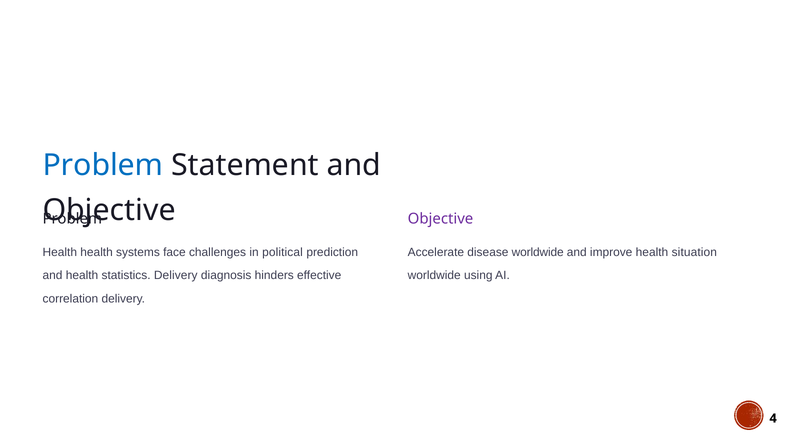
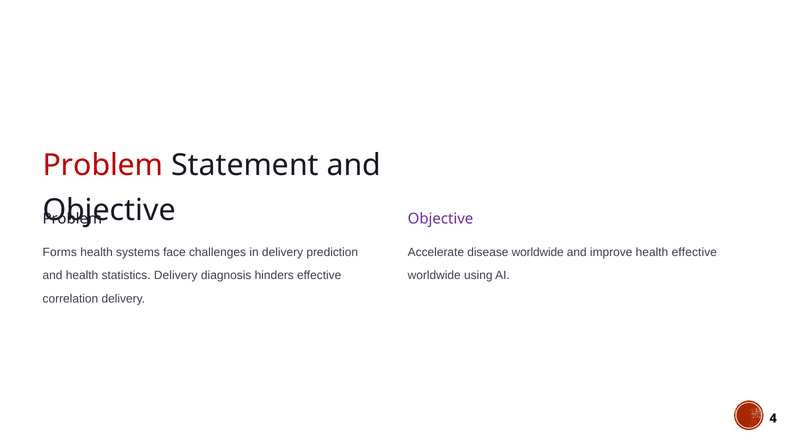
Problem colour: blue -> red (103, 165)
Health: Health -> Forms (60, 253)
in political: political -> delivery (283, 253)
health situation: situation -> effective (694, 253)
